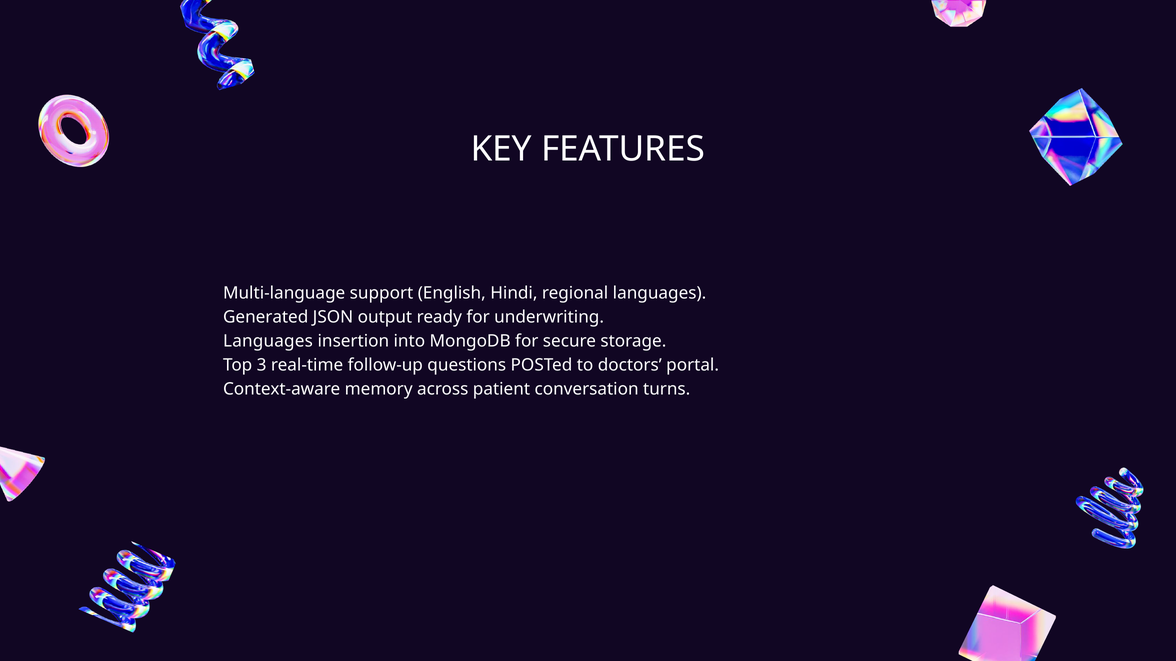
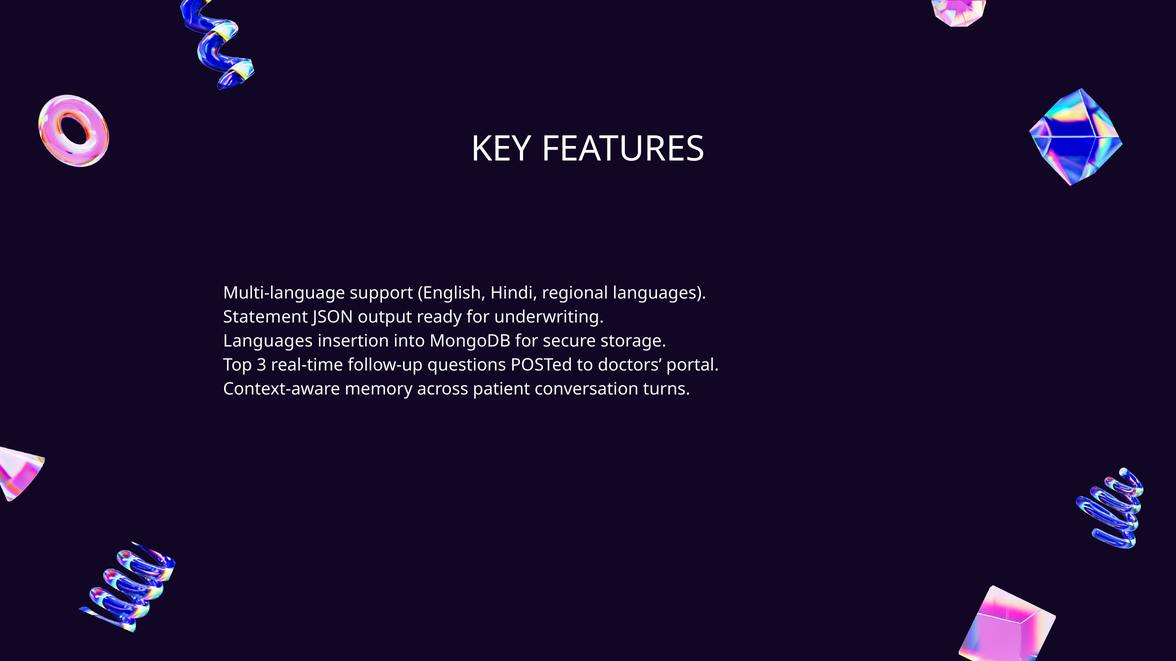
Generated: Generated -> Statement (266, 318)
